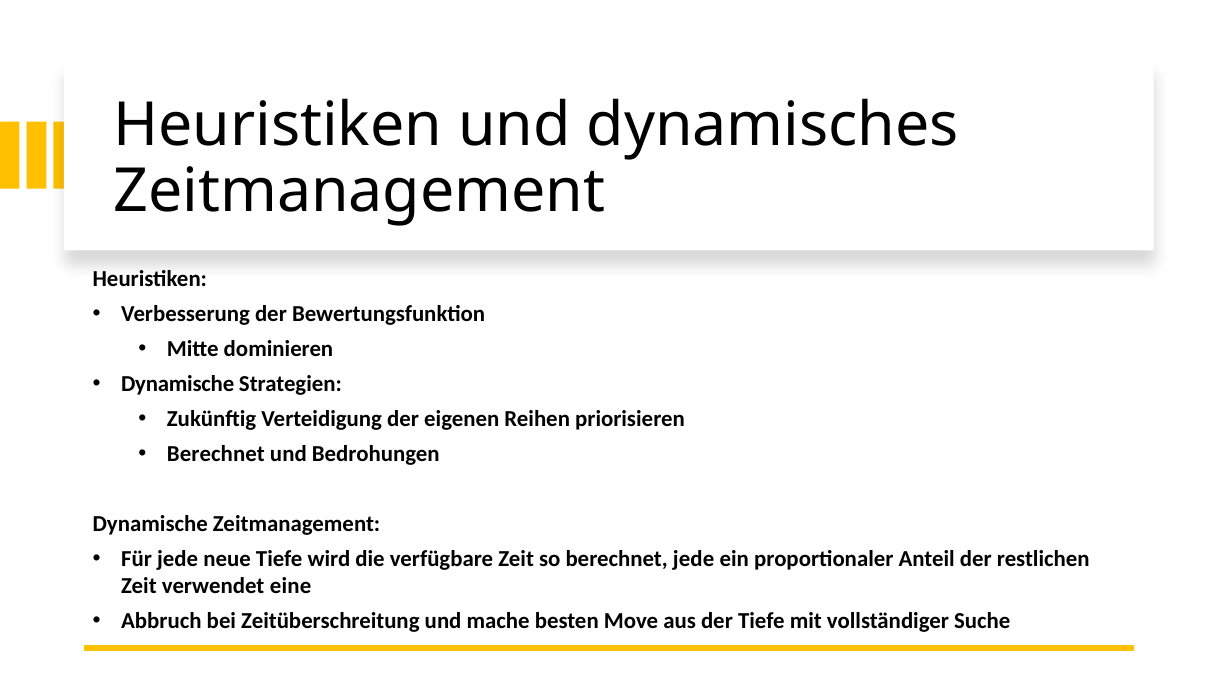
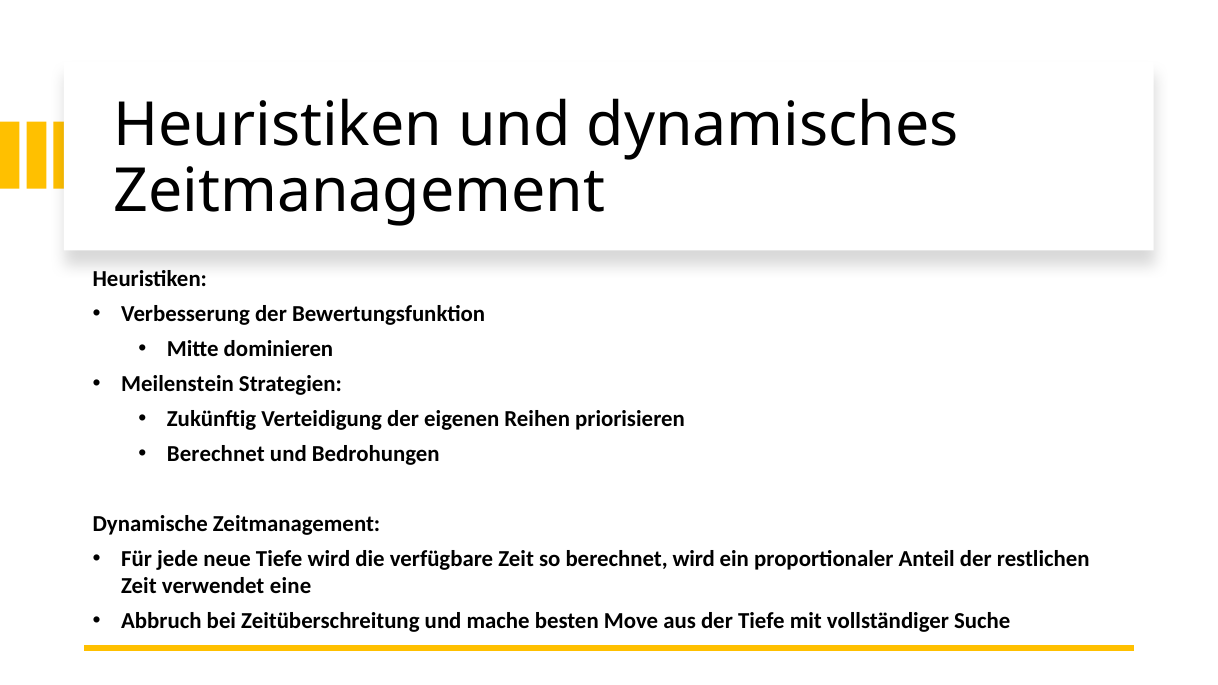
Dynamische: Dynamische -> Meilenstein (178, 384)
berechnet jede: jede -> wird (694, 559)
